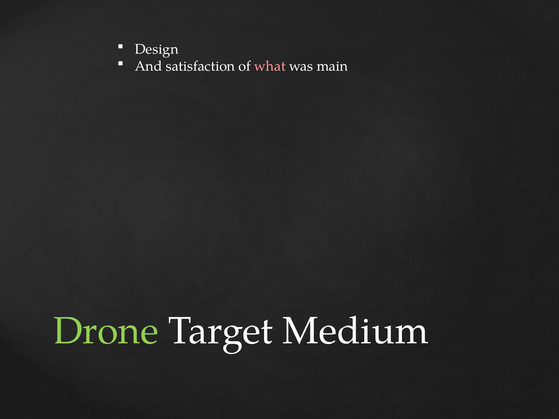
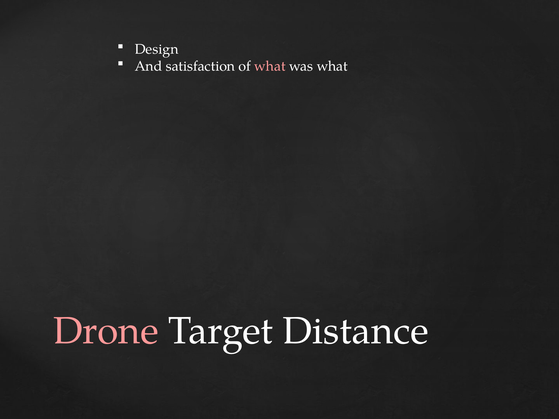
was main: main -> what (332, 66)
Drone colour: light green -> pink (106, 331)
Medium: Medium -> Distance (356, 331)
